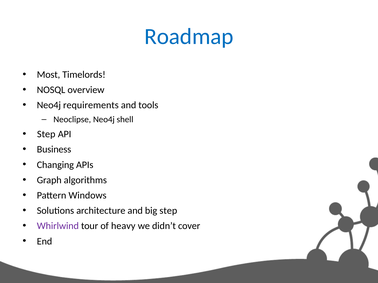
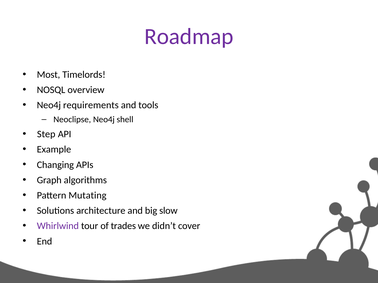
Roadmap colour: blue -> purple (189, 37)
Business: Business -> Example (54, 150)
Windows: Windows -> Mutating (87, 196)
big step: step -> slow (168, 211)
heavy: heavy -> trades (123, 226)
